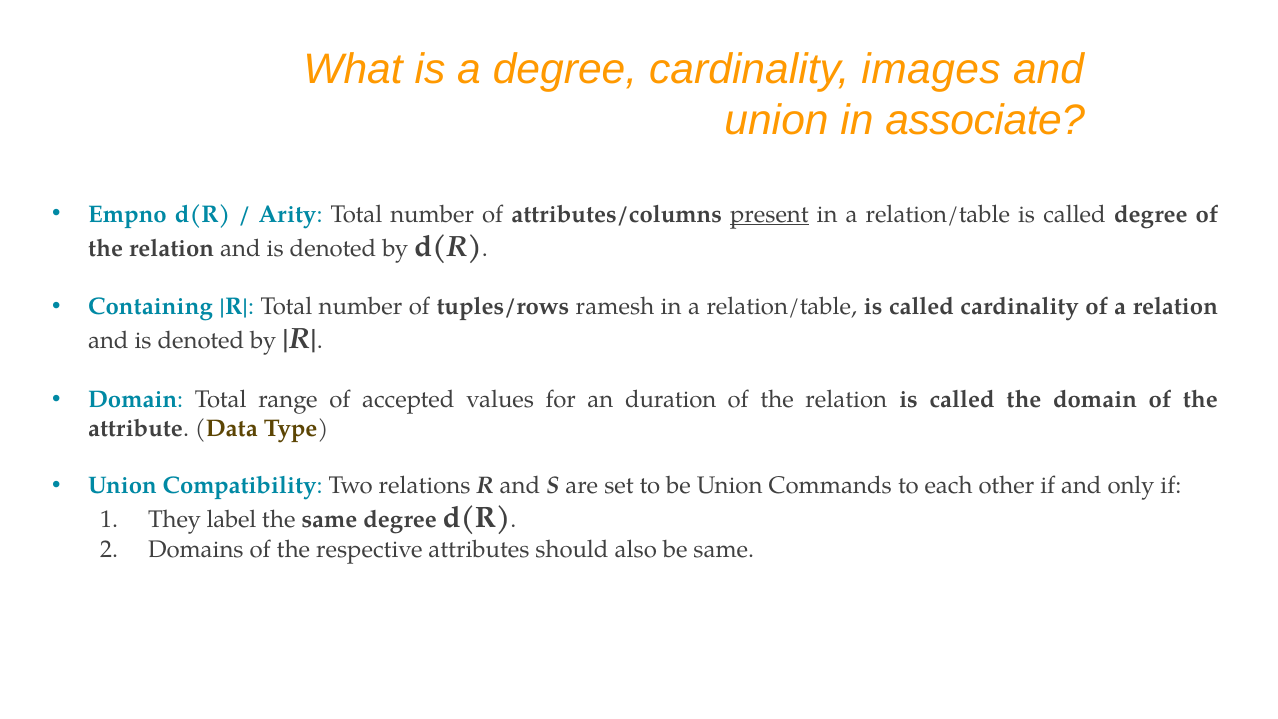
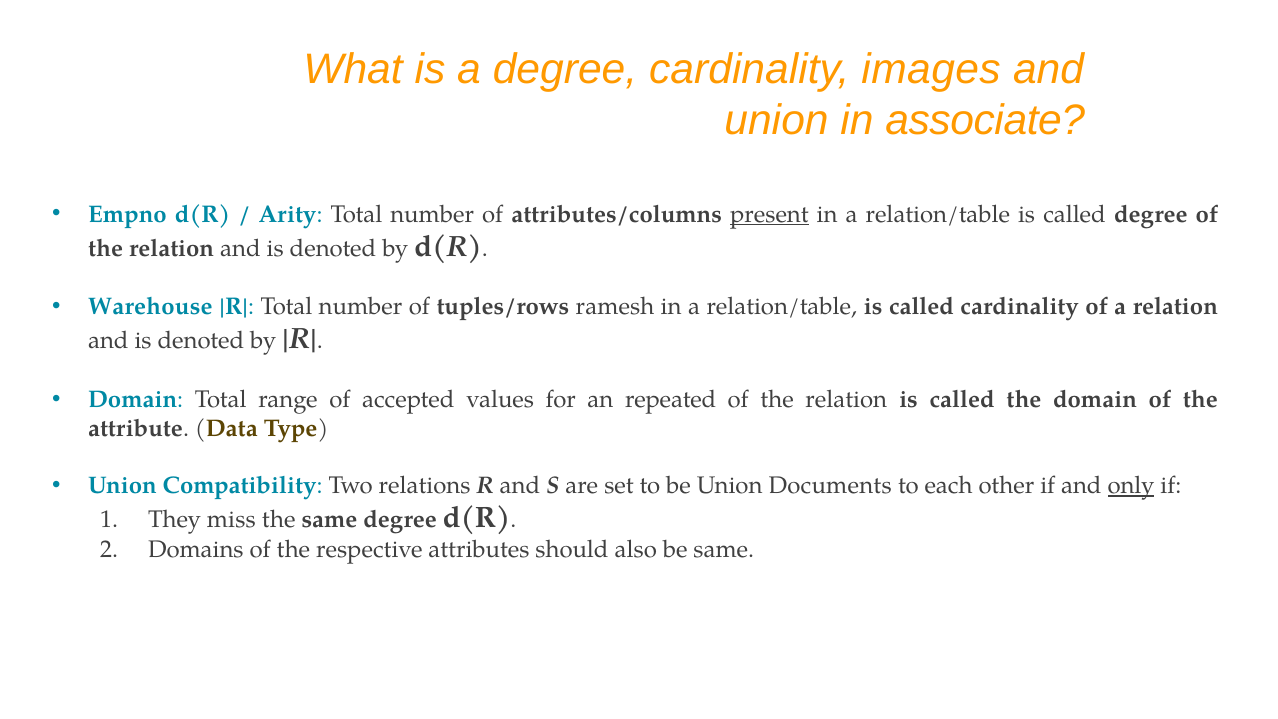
Containing: Containing -> Warehouse (150, 307)
duration: duration -> repeated (671, 399)
Commands: Commands -> Documents (830, 486)
only underline: none -> present (1131, 486)
label: label -> miss (231, 520)
